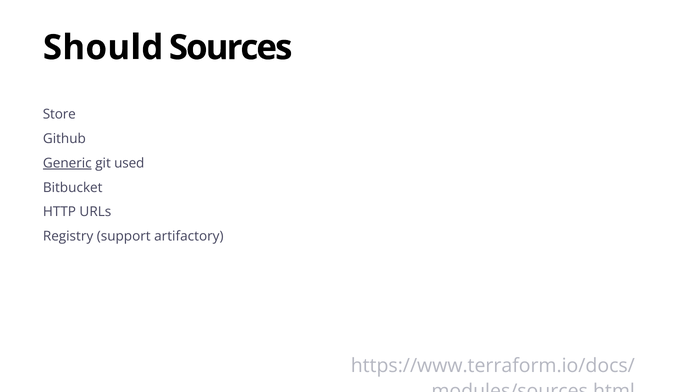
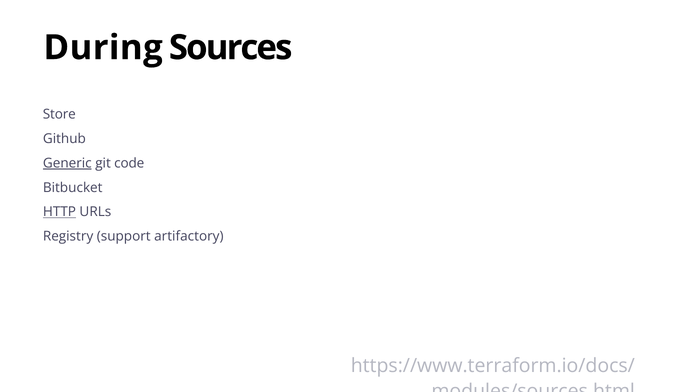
Should: Should -> During (103, 48)
used: used -> code (129, 163)
HTTP underline: none -> present (59, 212)
